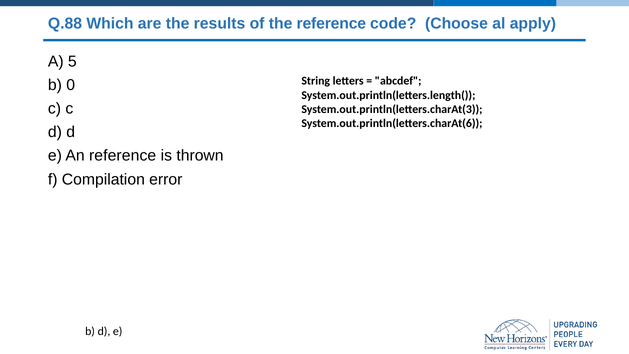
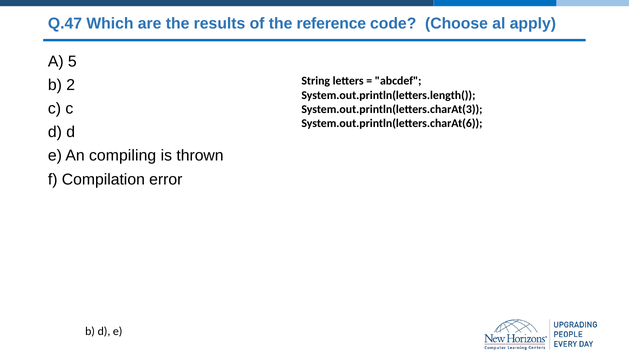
Q.88: Q.88 -> Q.47 (65, 24)
0: 0 -> 2 (71, 85)
An reference: reference -> compiling (123, 156)
